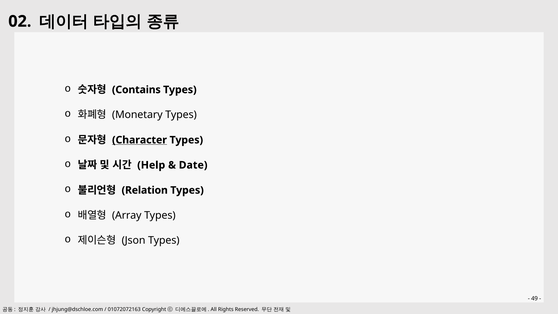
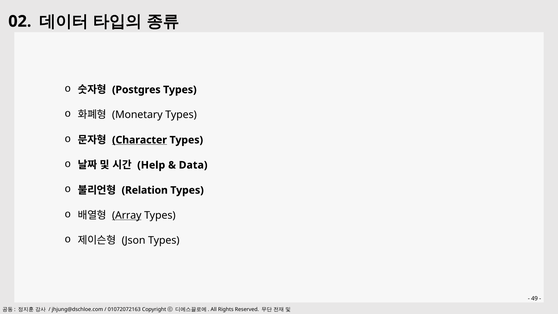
Contains: Contains -> Postgres (136, 90)
Date: Date -> Data (193, 165)
Array underline: none -> present (127, 215)
